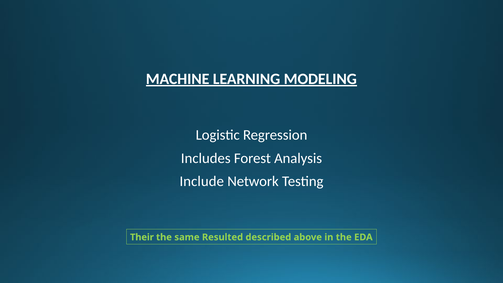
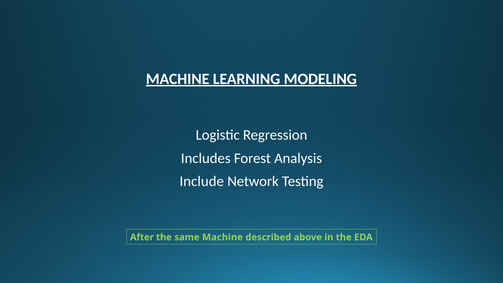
Their: Their -> After (142, 237)
same Resulted: Resulted -> Machine (222, 237)
